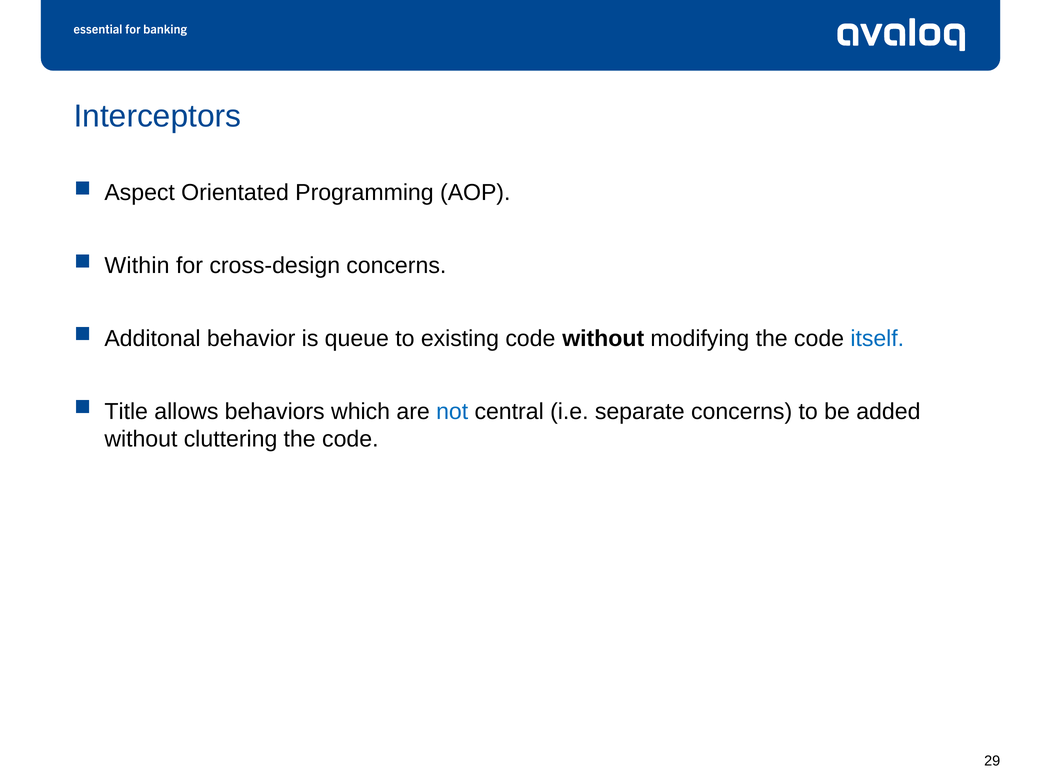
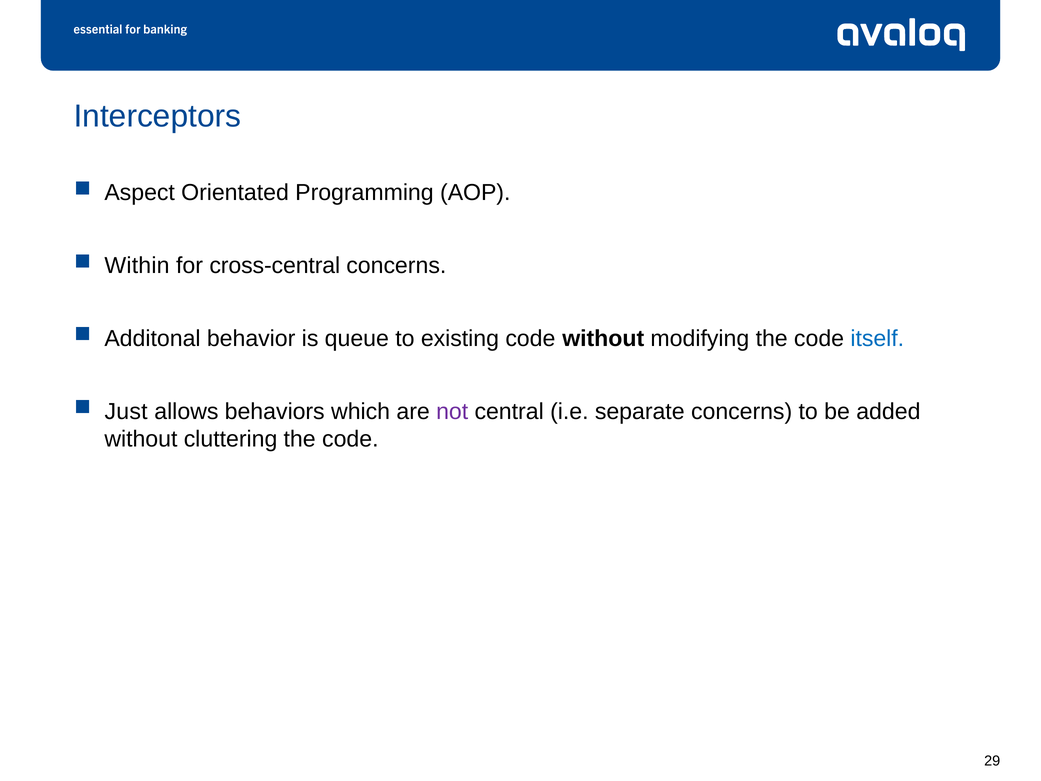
cross-design: cross-design -> cross-central (275, 266)
Title: Title -> Just (126, 411)
not colour: blue -> purple (452, 411)
